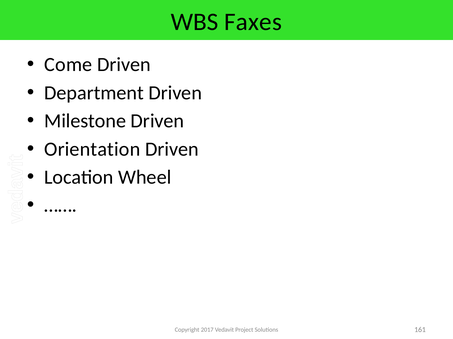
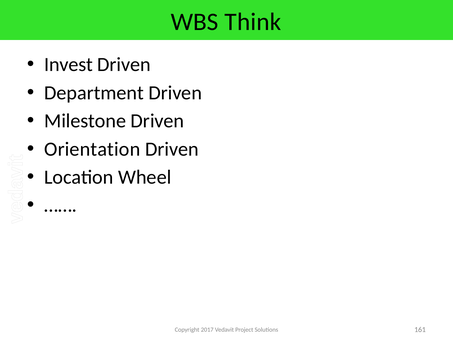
Faxes: Faxes -> Think (253, 22)
Come: Come -> Invest (68, 65)
